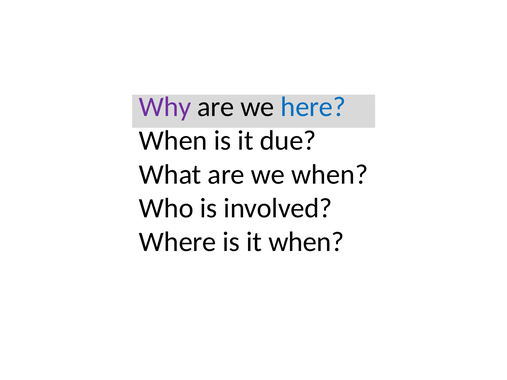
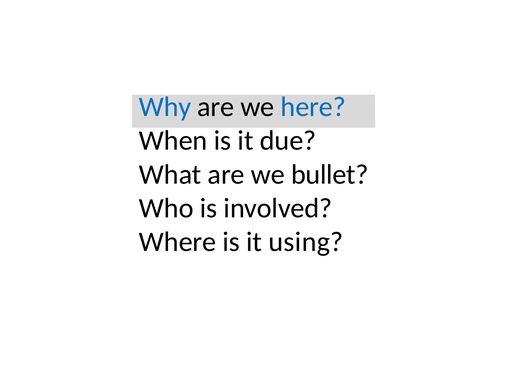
Why colour: purple -> blue (165, 107)
we when: when -> bullet (330, 175)
it when: when -> using (306, 242)
